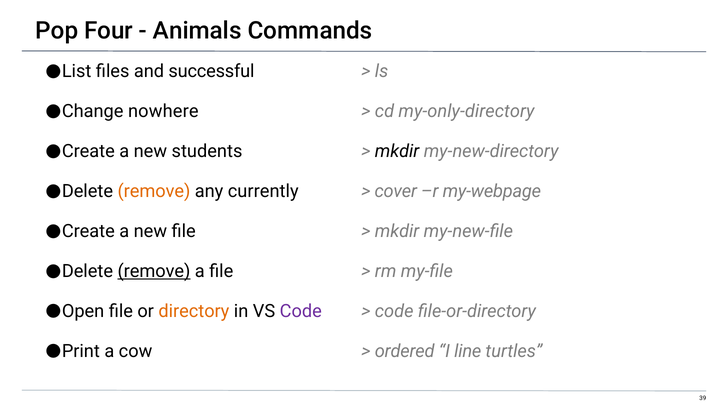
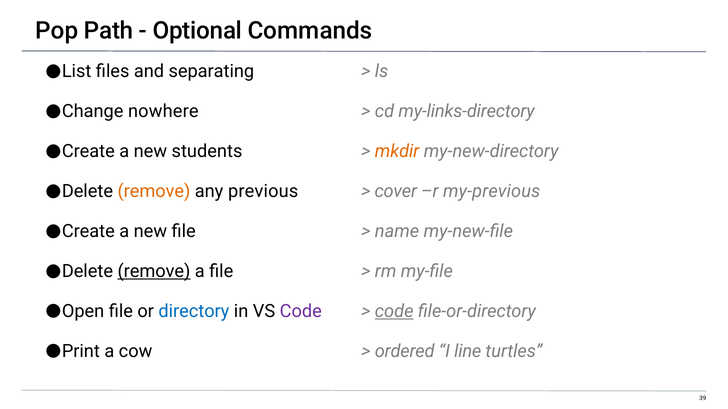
Four: Four -> Path (109, 31)
Animals: Animals -> Optional (197, 31)
successful: successful -> separating (211, 71)
my-only-directory: my-only-directory -> my-links-directory (467, 111)
mkdir colour: black -> orange (397, 151)
currently: currently -> previous (263, 191)
my-webpage: my-webpage -> my-previous (492, 191)
mkdir: mkdir -> name (397, 231)
directory colour: orange -> blue (194, 311)
code underline: none -> present (394, 311)
